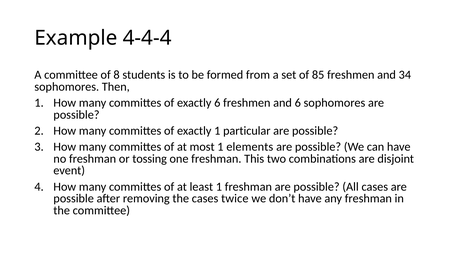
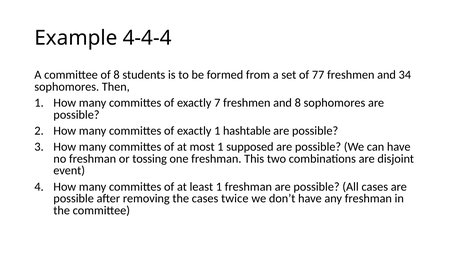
85: 85 -> 77 (318, 75)
exactly 6: 6 -> 7 (217, 103)
and 6: 6 -> 8 (298, 103)
particular: particular -> hashtable (247, 131)
elements: elements -> supposed (250, 147)
